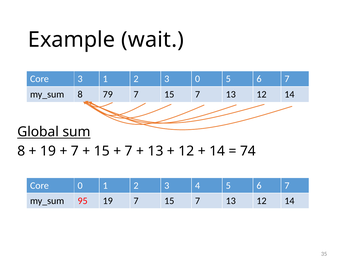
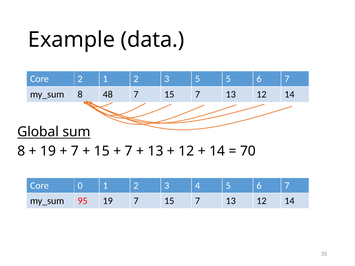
wait: wait -> data (153, 40)
Core 3: 3 -> 2 (80, 79)
3 0: 0 -> 5 (198, 79)
79: 79 -> 48 (108, 95)
74: 74 -> 70 (248, 151)
